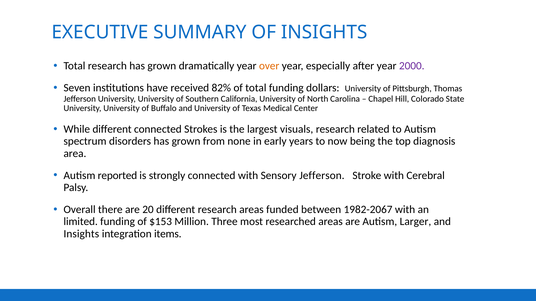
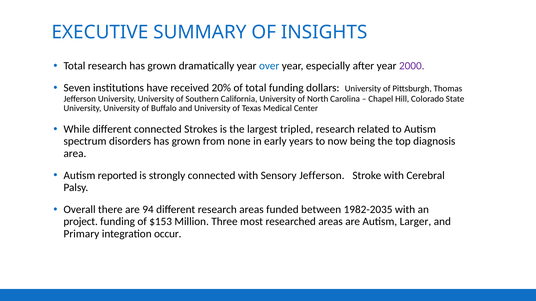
over colour: orange -> blue (269, 66)
82%: 82% -> 20% (221, 88)
visuals: visuals -> tripled (297, 129)
20: 20 -> 94 (148, 210)
1982-2067: 1982-2067 -> 1982-2035 (368, 210)
limited: limited -> project (81, 222)
Insights: Insights -> Primary (81, 234)
items: items -> occur (168, 234)
